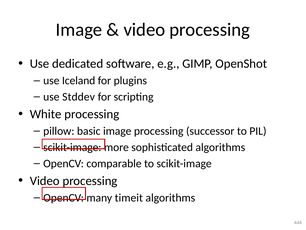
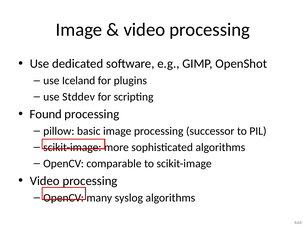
White: White -> Found (46, 114)
timeit: timeit -> syslog (129, 197)
